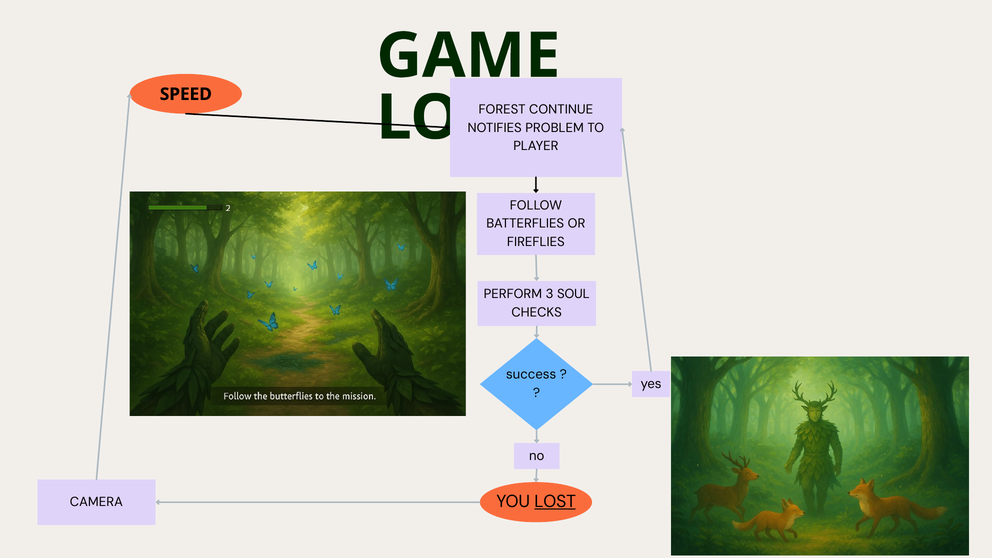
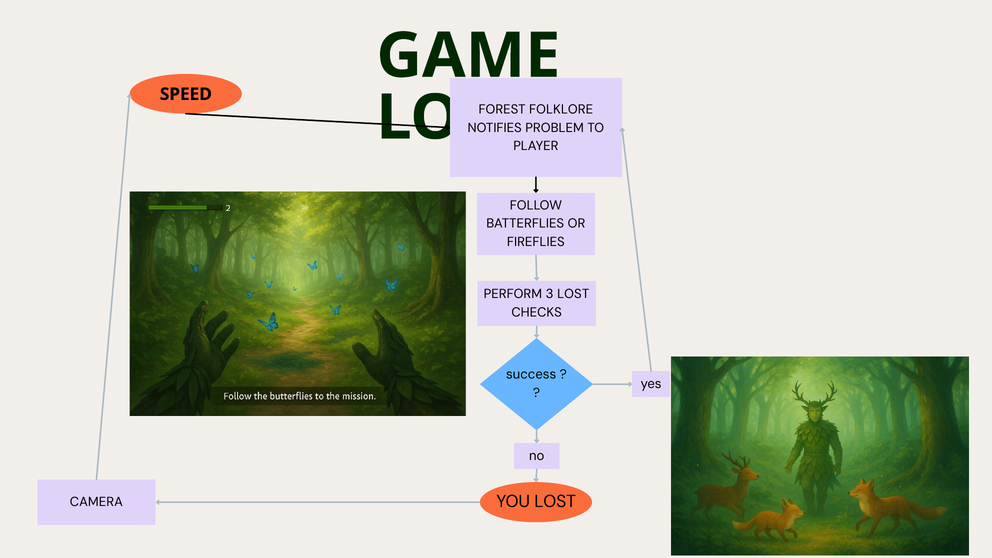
CONTINUE: CONTINUE -> FOLKLORE (561, 109)
3 SOUL: SOUL -> LOST (573, 294)
LOST underline: present -> none (555, 502)
